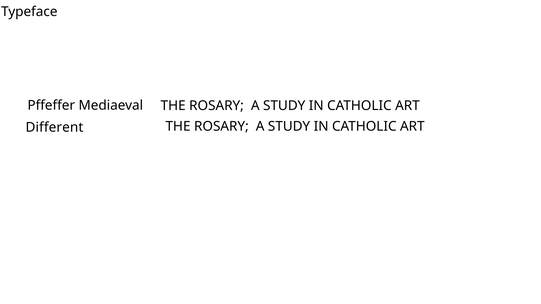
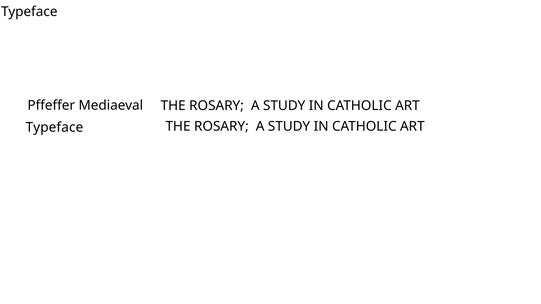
Different: Different -> Typeface (54, 128)
